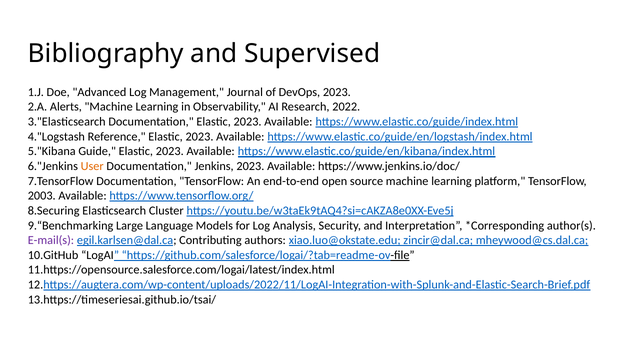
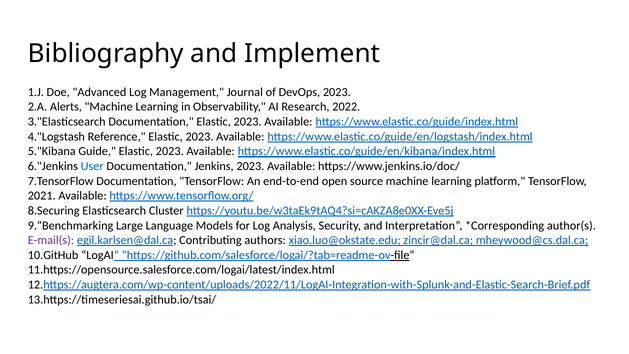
Supervised: Supervised -> Implement (312, 53)
User colour: orange -> blue (92, 166)
2003: 2003 -> 2021 (42, 196)
